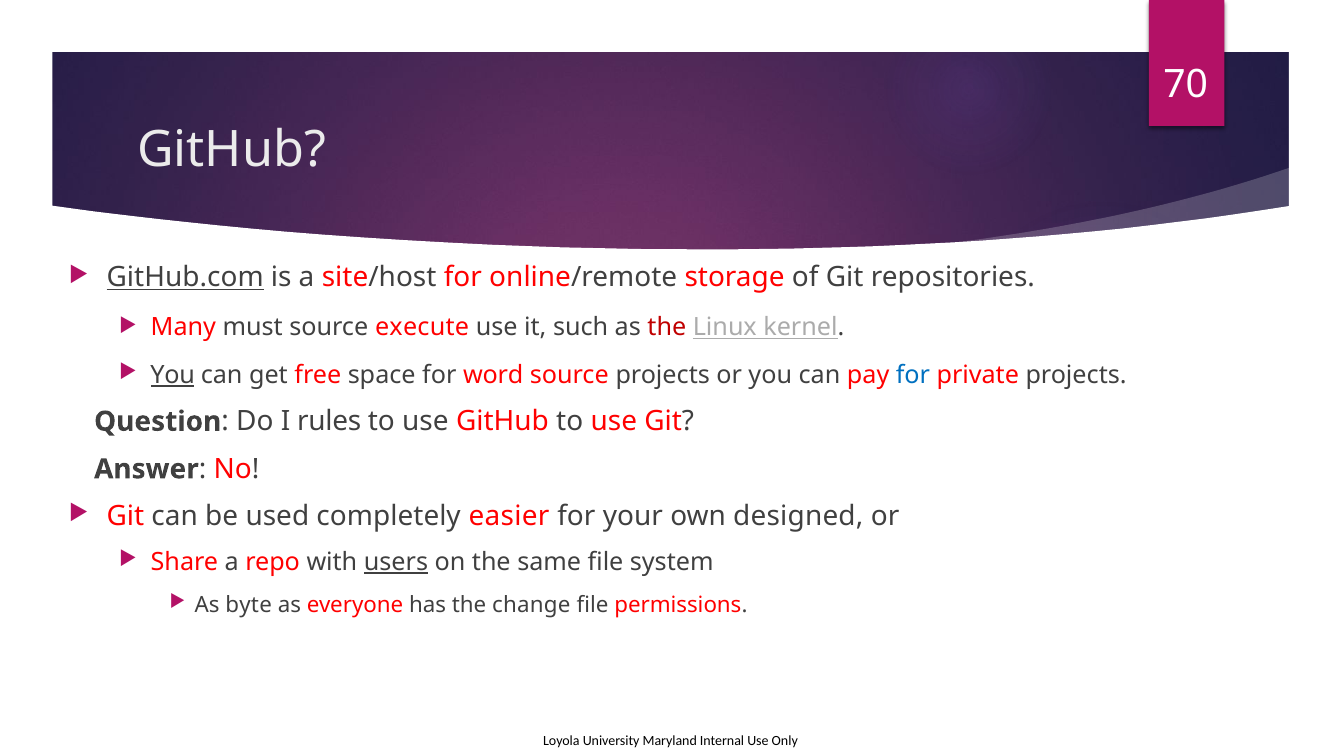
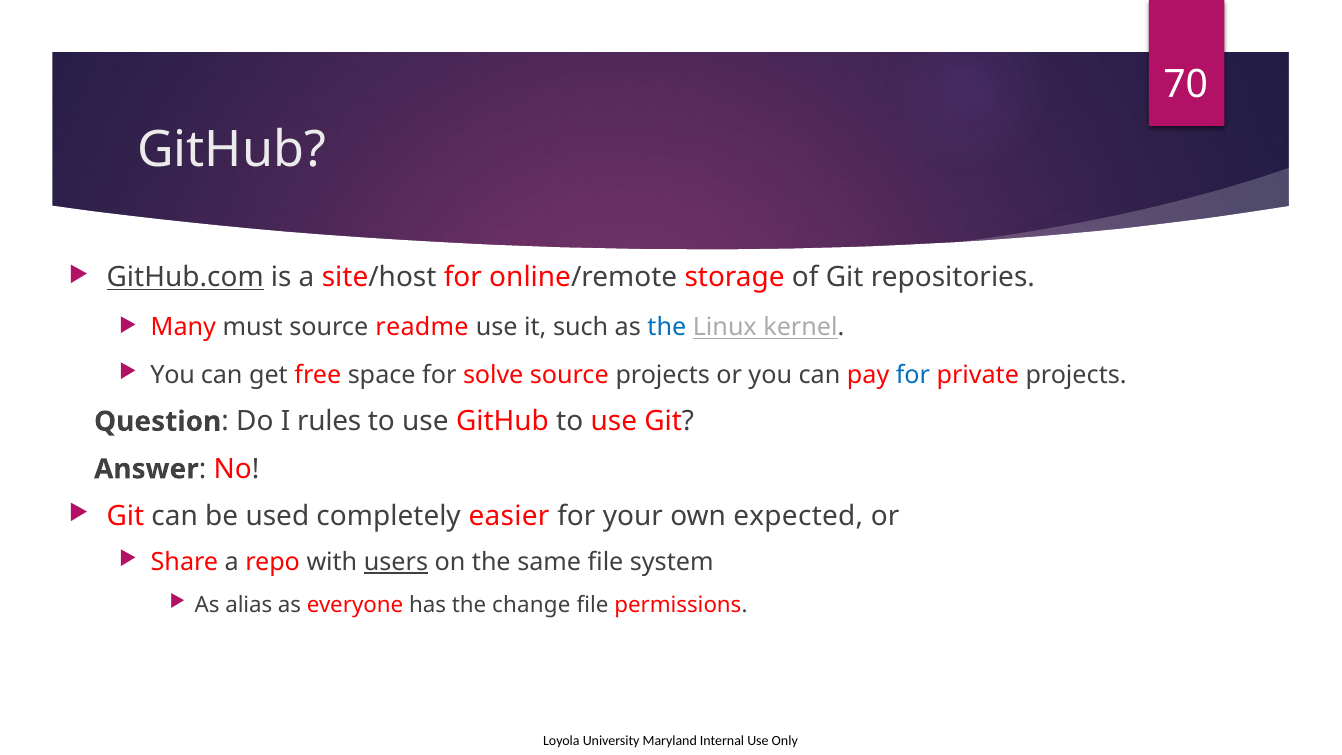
execute: execute -> readme (422, 327)
the colour: red -> blue (667, 327)
You underline: present -> none (173, 375)
word: word -> solve (493, 375)
designed: designed -> expected (798, 517)
byte: byte -> alias (249, 605)
